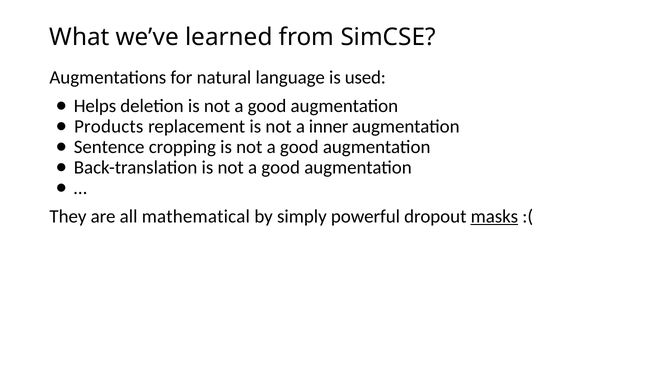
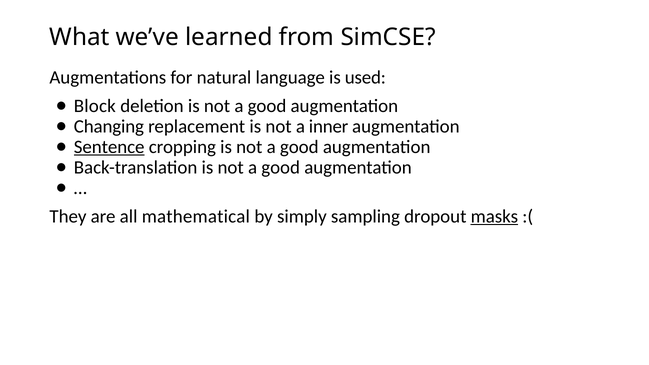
Helps: Helps -> Block (95, 106)
Products: Products -> Changing (109, 126)
Sentence underline: none -> present (109, 147)
powerful: powerful -> sampling (365, 216)
